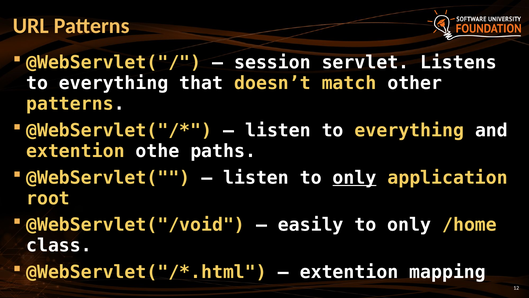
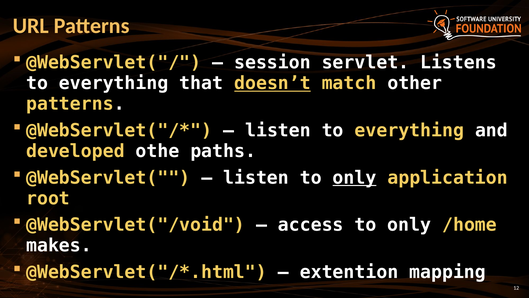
doesn’t underline: none -> present (272, 83)
extention: extention -> developed (75, 151)
easily: easily -> access (311, 225)
class: class -> makes (59, 245)
